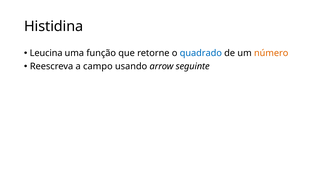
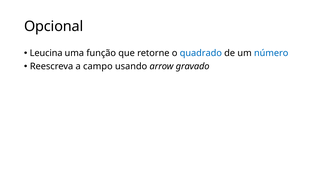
Histidina: Histidina -> Opcional (54, 26)
número colour: orange -> blue (271, 53)
seguinte: seguinte -> gravado (193, 66)
